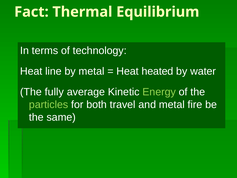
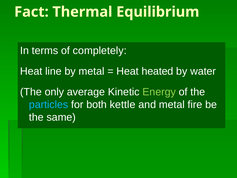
technology: technology -> completely (100, 50)
fully: fully -> only (54, 92)
particles colour: light green -> light blue (49, 104)
travel: travel -> kettle (123, 104)
